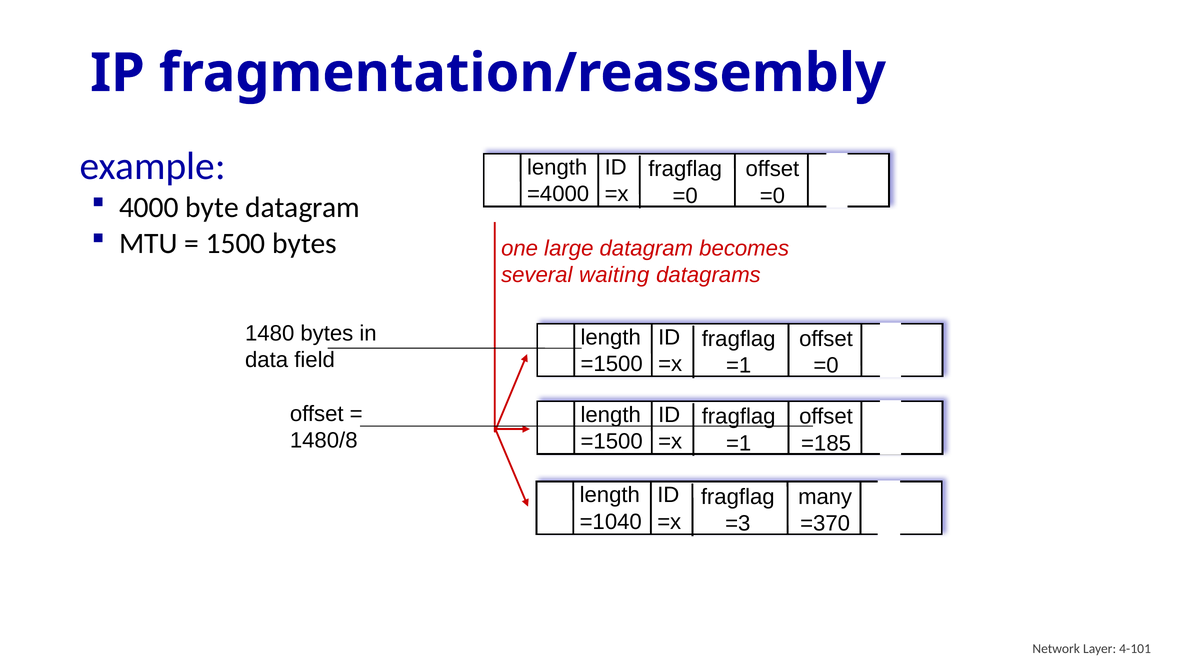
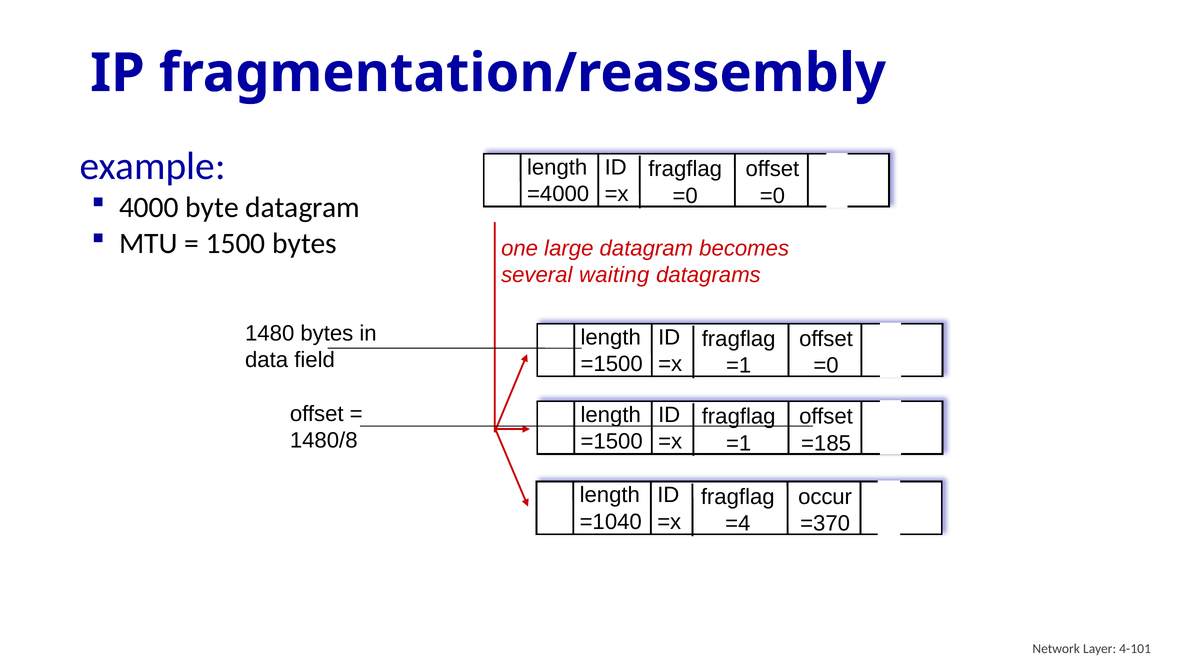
many: many -> occur (825, 497)
=3: =3 -> =4 (738, 523)
